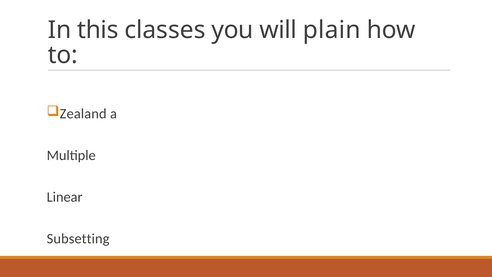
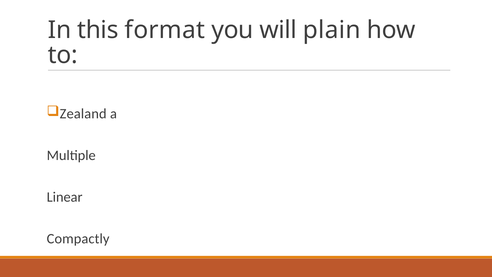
classes: classes -> format (165, 30)
Subsetting: Subsetting -> Compactly (78, 239)
